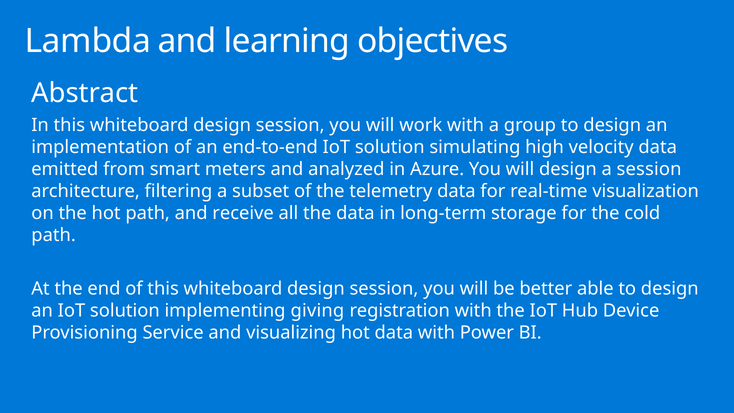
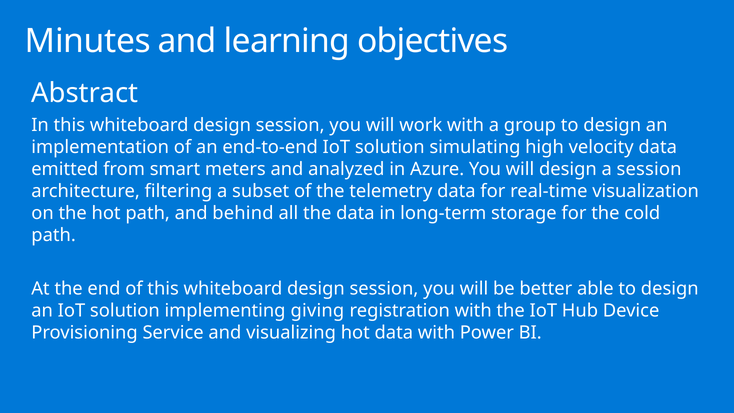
Lambda: Lambda -> Minutes (88, 41)
receive: receive -> behind (243, 213)
